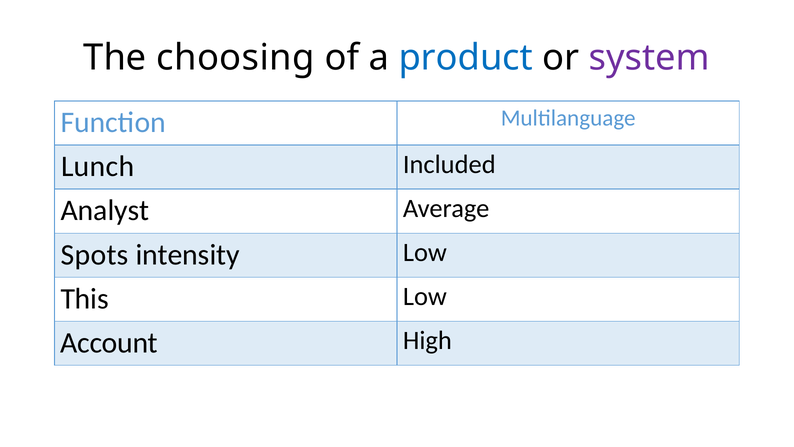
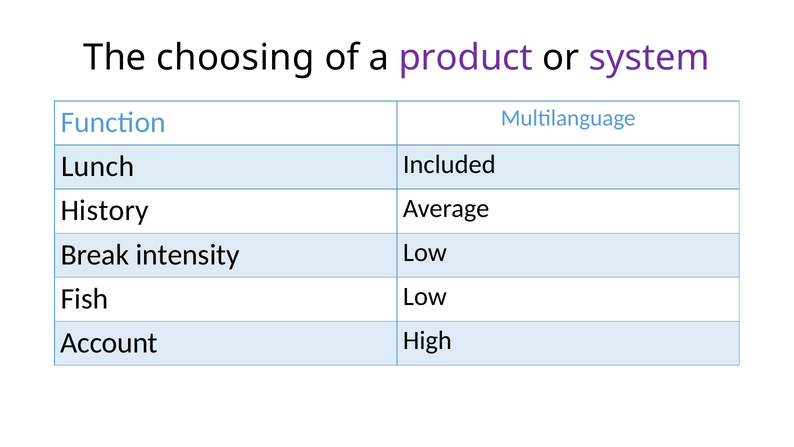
product colour: blue -> purple (466, 57)
Analyst: Analyst -> History (105, 210)
Spots: Spots -> Break (95, 254)
This: This -> Fish (85, 298)
